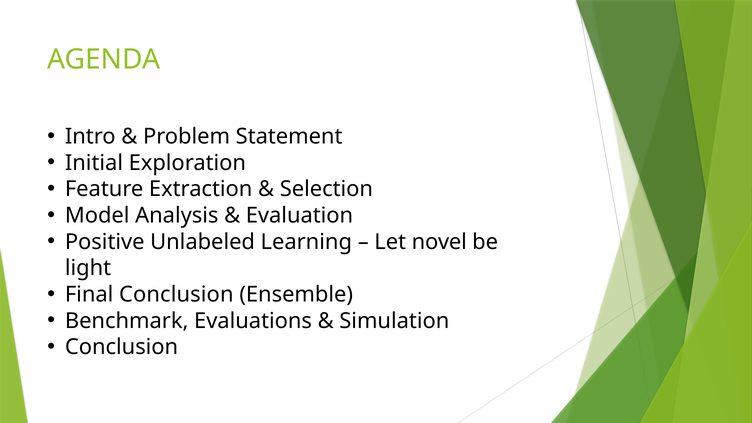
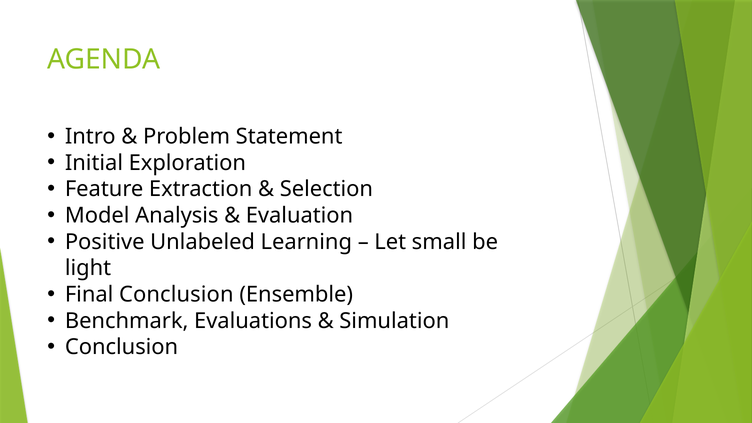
novel: novel -> small (439, 242)
